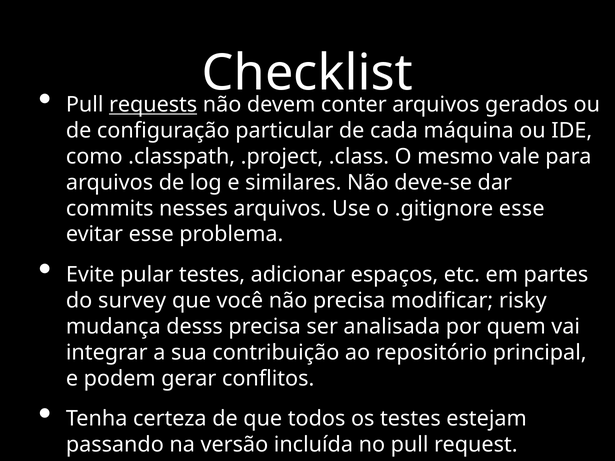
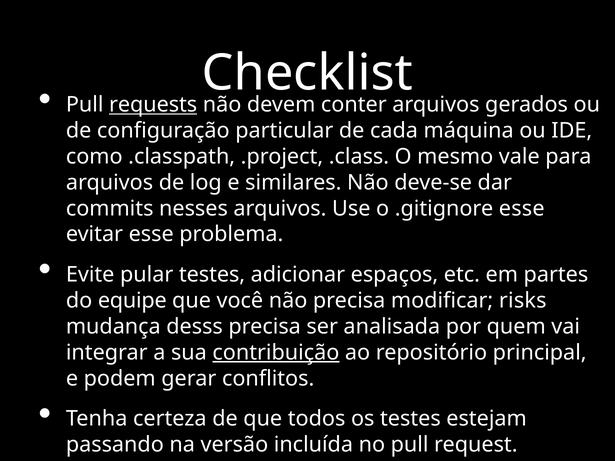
survey: survey -> equipe (132, 301)
risky: risky -> risks (523, 301)
contribuição underline: none -> present (276, 353)
